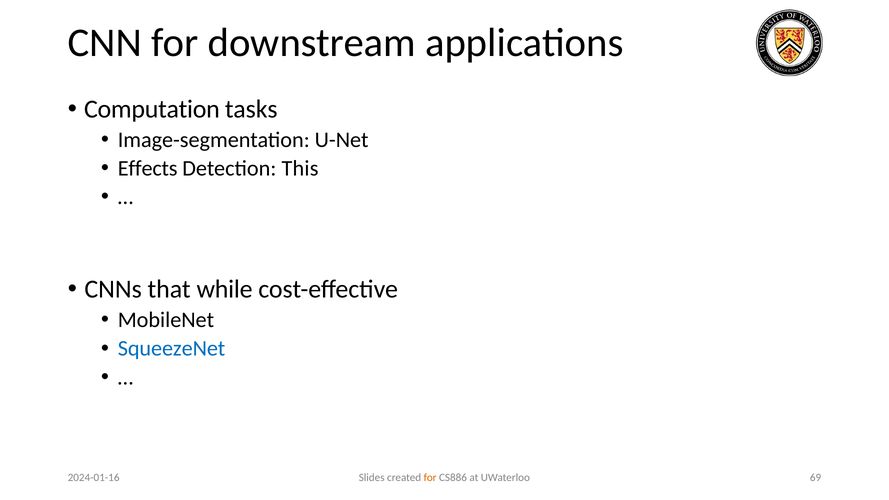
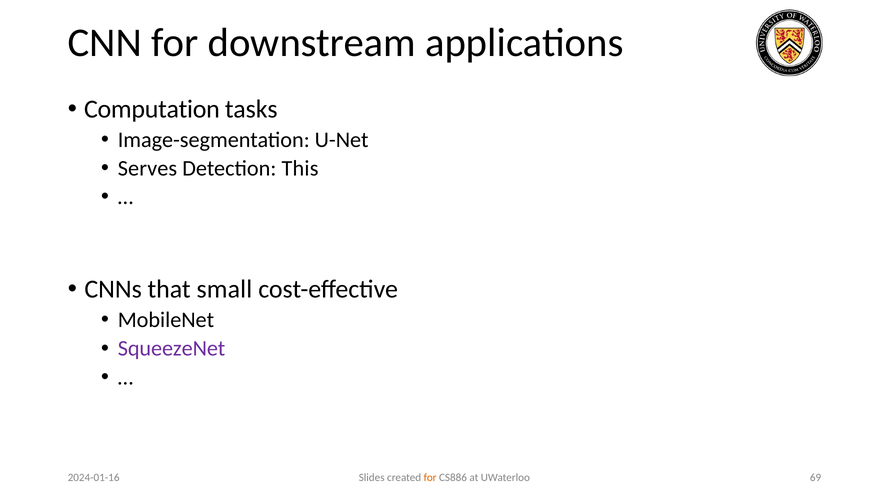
Effects: Effects -> Serves (147, 168)
while: while -> small (224, 289)
SqueezeNet colour: blue -> purple (172, 349)
